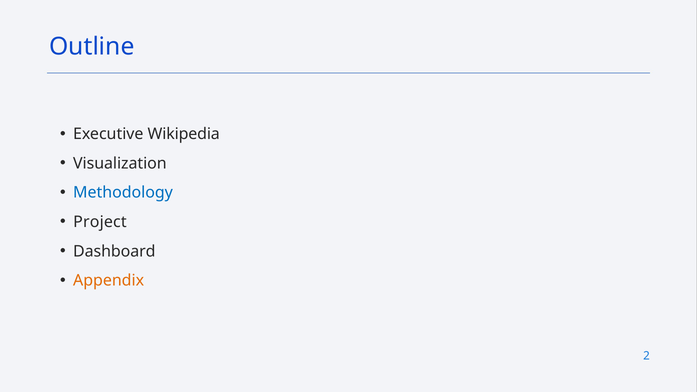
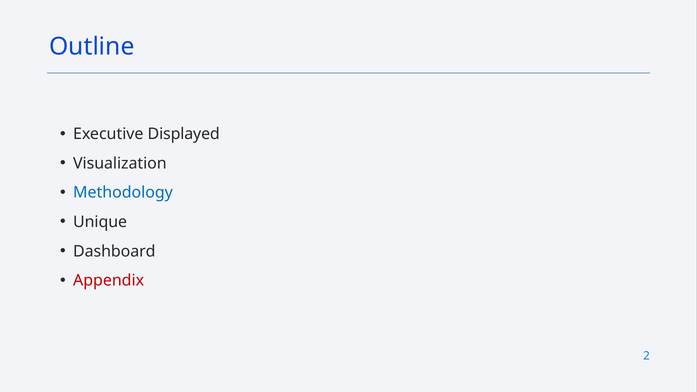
Wikipedia: Wikipedia -> Displayed (184, 134)
Project: Project -> Unique (100, 222)
Appendix colour: orange -> red (109, 281)
